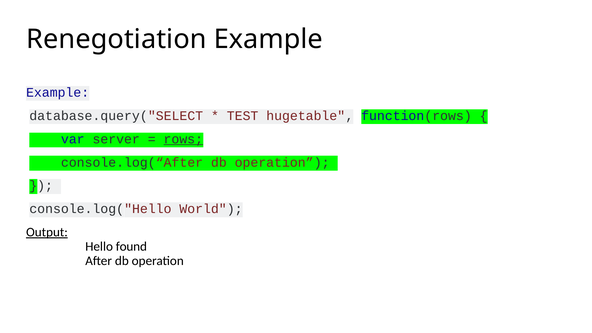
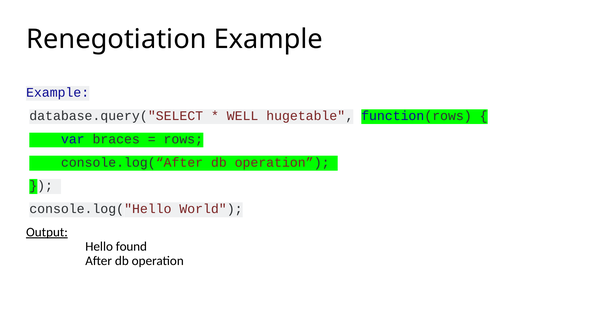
TEST: TEST -> WELL (243, 116)
server: server -> braces (116, 139)
rows underline: present -> none (183, 139)
